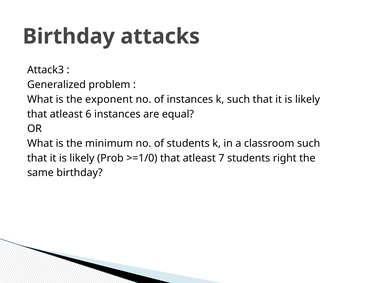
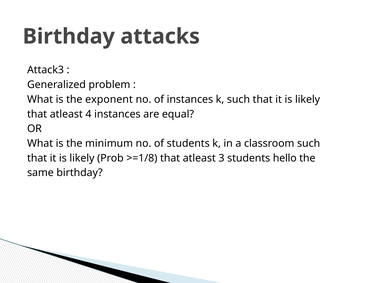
6: 6 -> 4 (88, 114)
>=1/0: >=1/0 -> >=1/8 (142, 158)
7: 7 -> 3 (221, 158)
right: right -> hello (285, 158)
